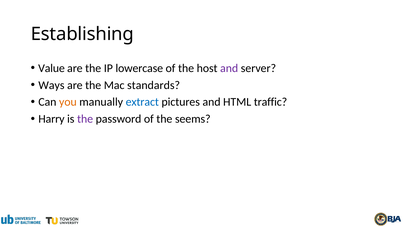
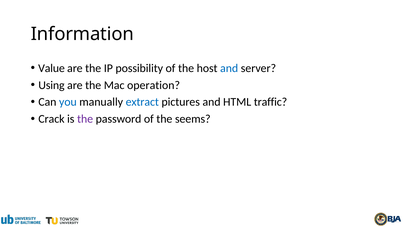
Establishing: Establishing -> Information (82, 34)
lowercase: lowercase -> possibility (139, 68)
and colour: purple -> blue (229, 68)
Ways: Ways -> Using (51, 85)
standards: standards -> operation (154, 85)
you colour: orange -> blue (68, 102)
Harry: Harry -> Crack (51, 119)
